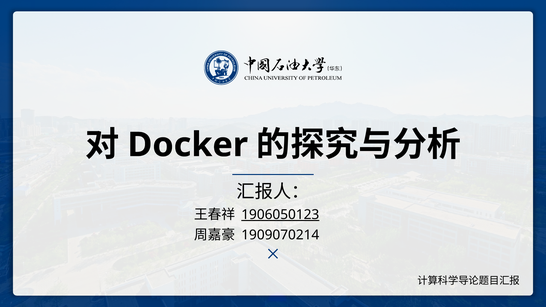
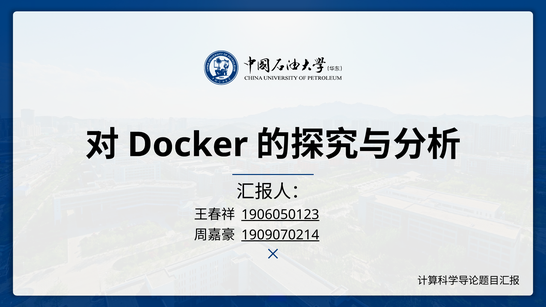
1909070214 underline: none -> present (280, 235)
